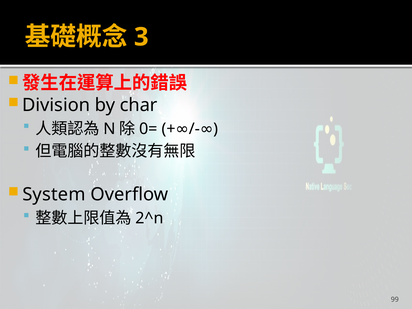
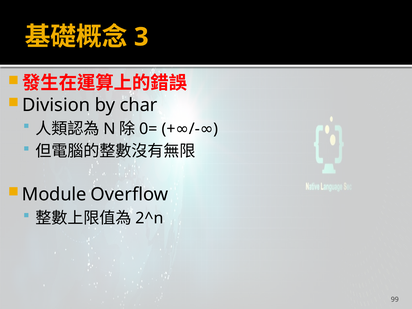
System: System -> Module (54, 195)
